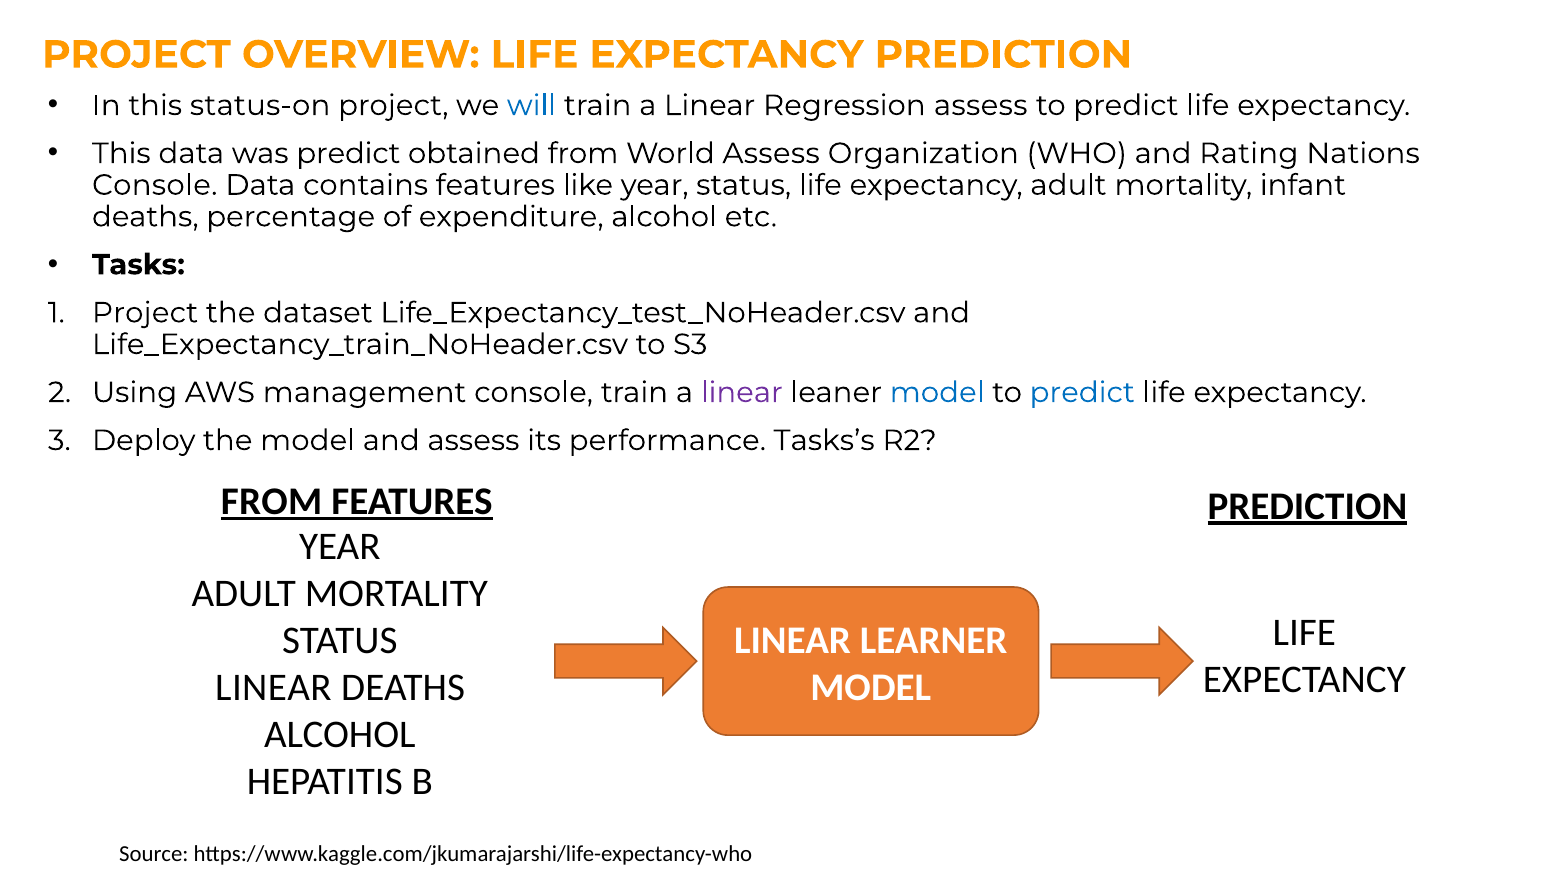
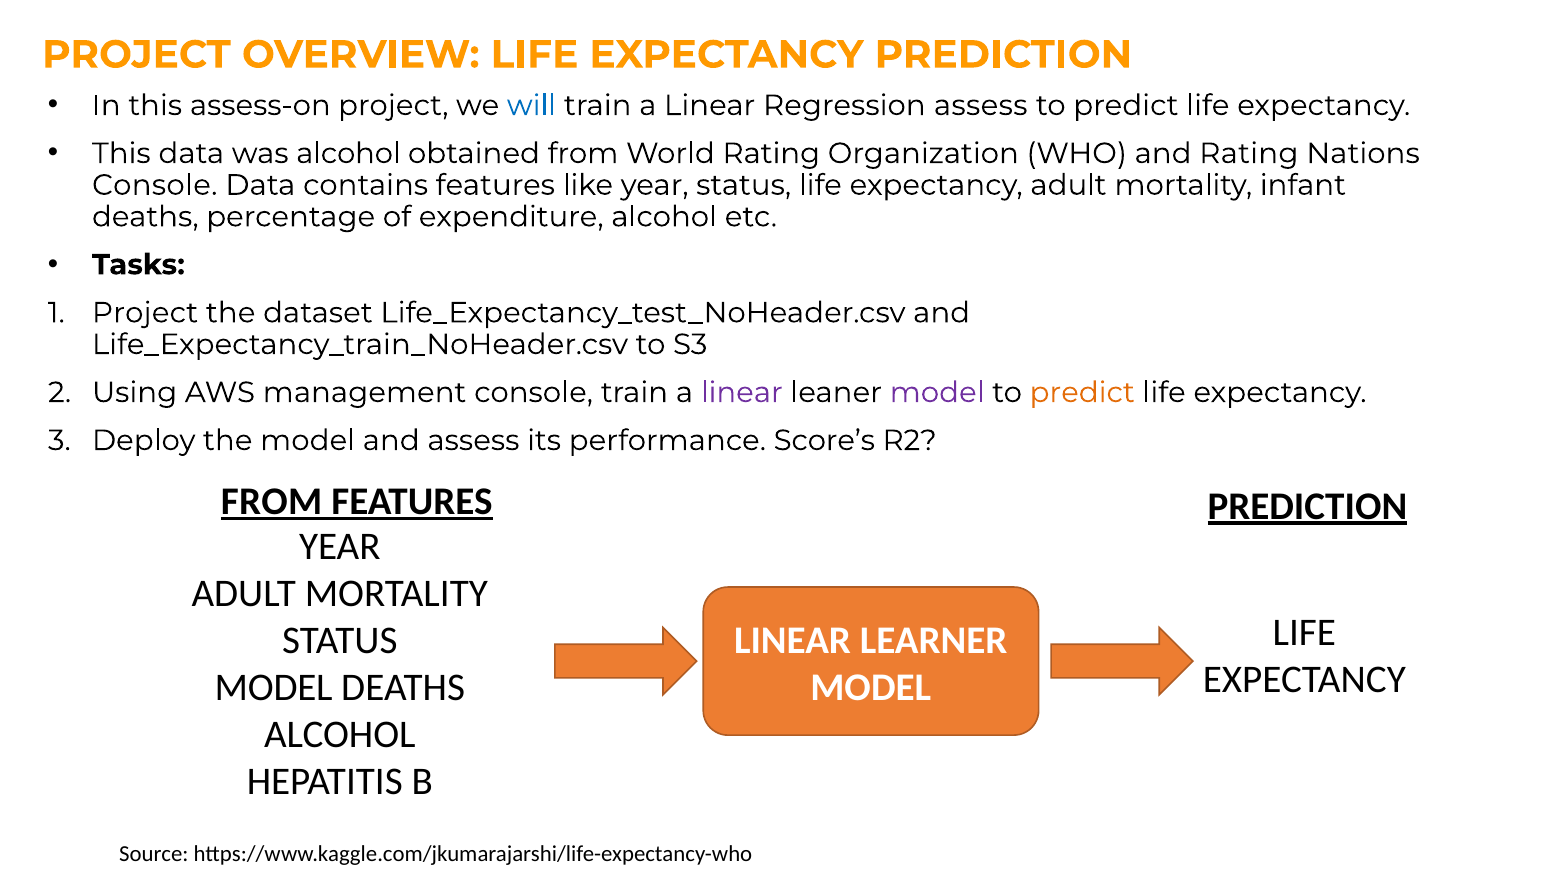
status-on: status-on -> assess-on (260, 105)
was predict: predict -> alcohol (348, 153)
World Assess: Assess -> Rating (771, 153)
model colour: blue -> purple (937, 392)
predict colour: blue -> orange (1082, 392)
Tasks’s: Tasks’s -> Score’s (824, 440)
LINEAR: LINEAR -> MODEL (274, 687)
